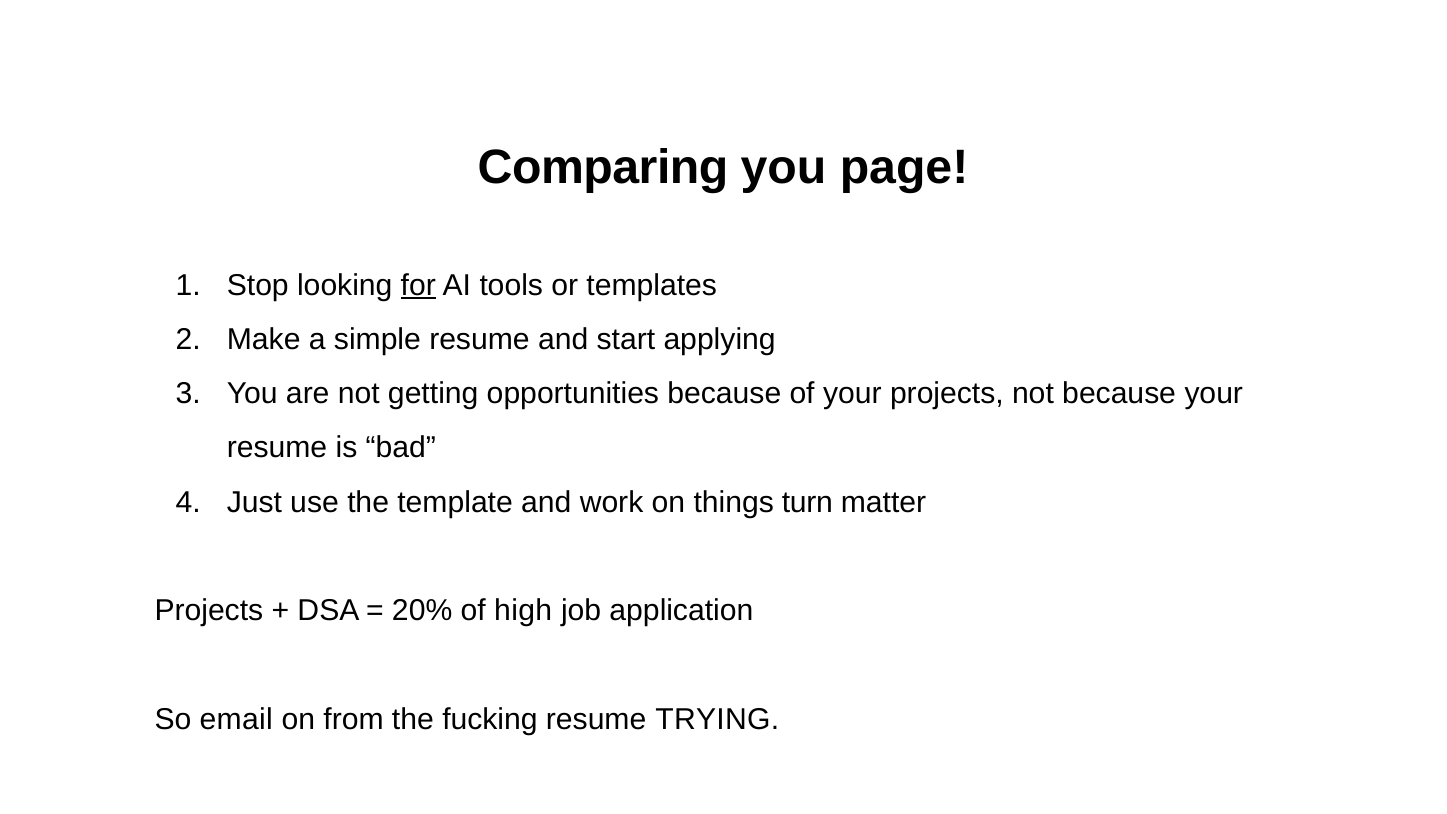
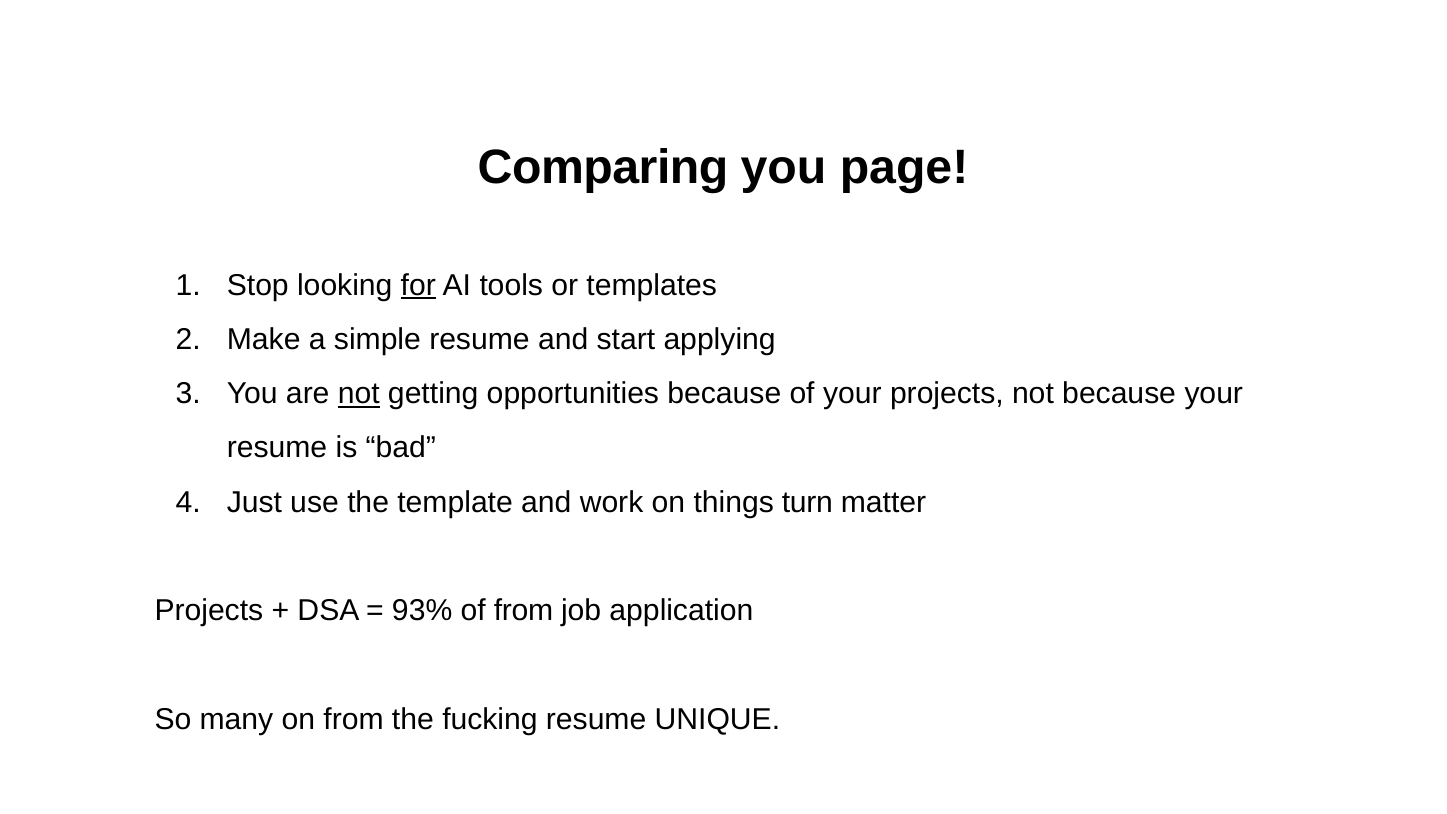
not underline: none -> present (359, 394)
20%: 20% -> 93% (422, 611)
of high: high -> from (523, 611)
email: email -> many (236, 719)
TRYING: TRYING -> UNIQUE (717, 719)
